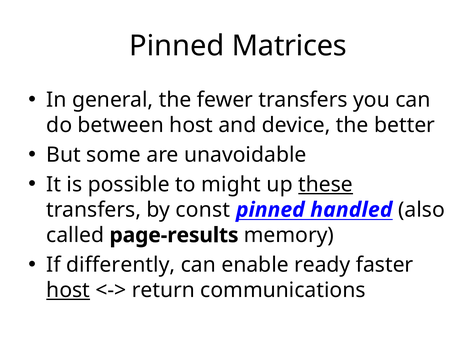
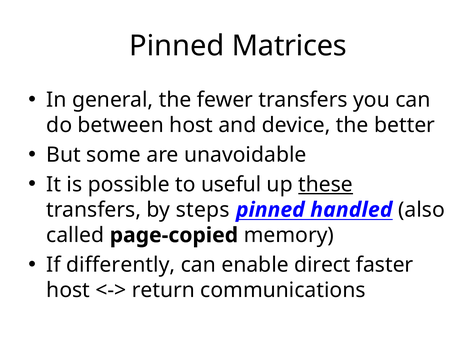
might: might -> useful (231, 184)
const: const -> steps (203, 210)
page-results: page-results -> page-copied (174, 235)
ready: ready -> direct (322, 265)
host underline: present -> none (68, 290)
